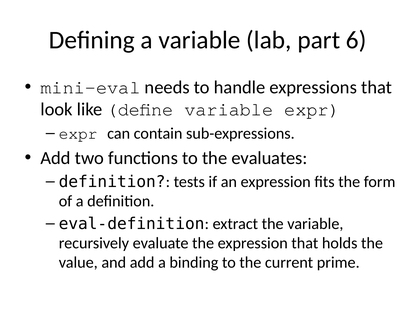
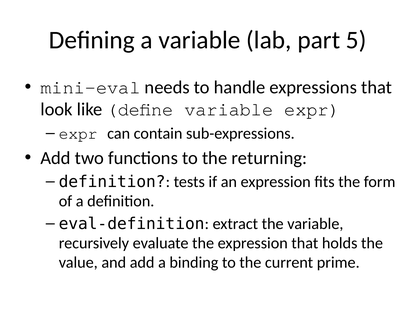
6: 6 -> 5 (356, 40)
evaluates: evaluates -> returning (269, 158)
